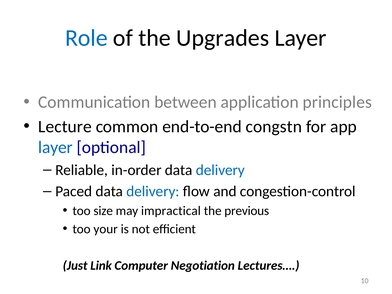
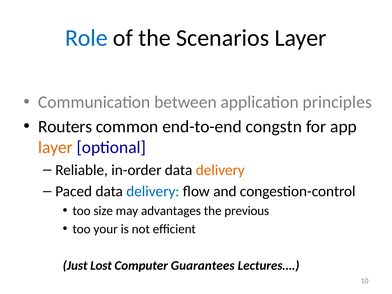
Upgrades: Upgrades -> Scenarios (223, 38)
Lecture: Lecture -> Routers (65, 127)
layer colour: blue -> orange (55, 147)
delivery colour: blue -> orange (220, 170)
impractical: impractical -> advantages (171, 211)
Link: Link -> Lost (101, 266)
Negotiation: Negotiation -> Guarantees (203, 266)
